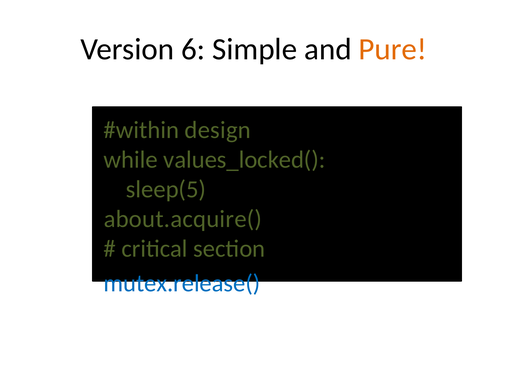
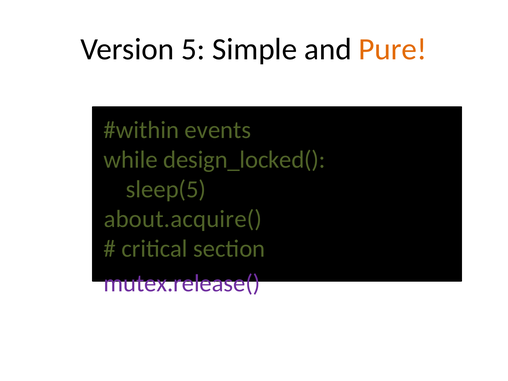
6: 6 -> 5 (193, 49)
design: design -> events (218, 130)
values_locked(: values_locked( -> design_locked( (244, 160)
mutex.release( colour: blue -> purple (182, 283)
